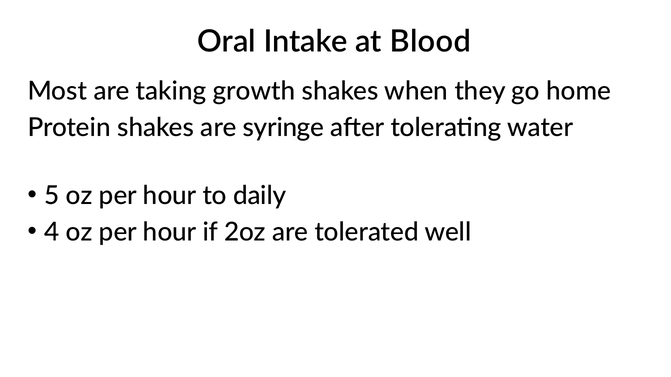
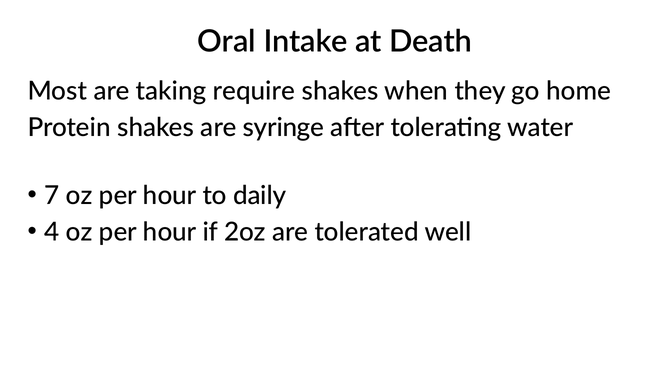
Blood: Blood -> Death (431, 42)
growth: growth -> require (254, 91)
5: 5 -> 7 (52, 196)
